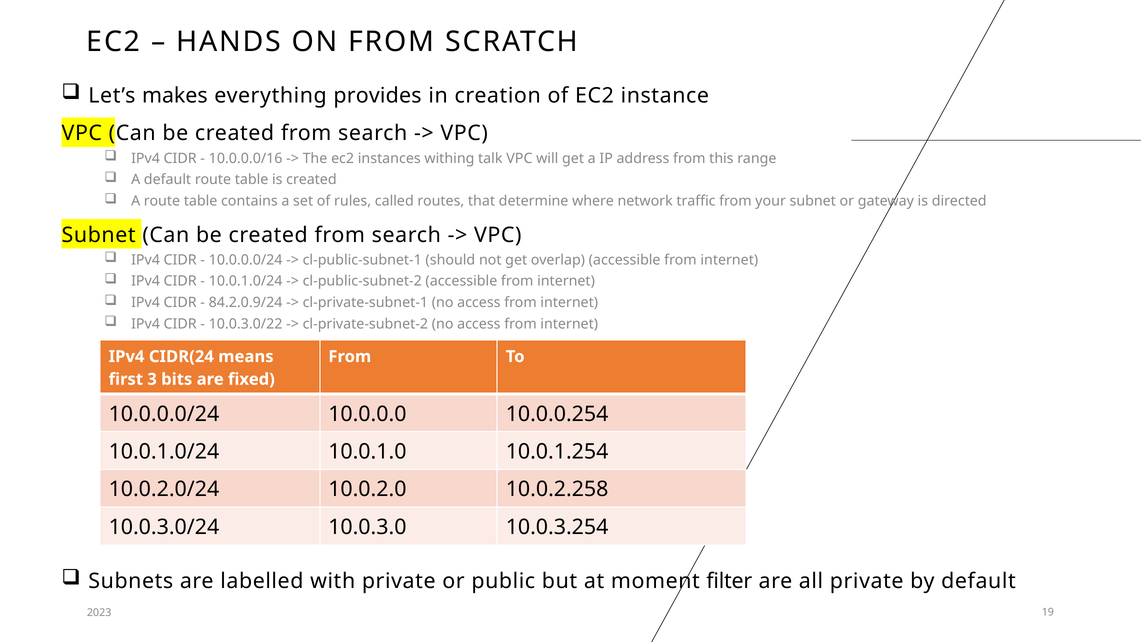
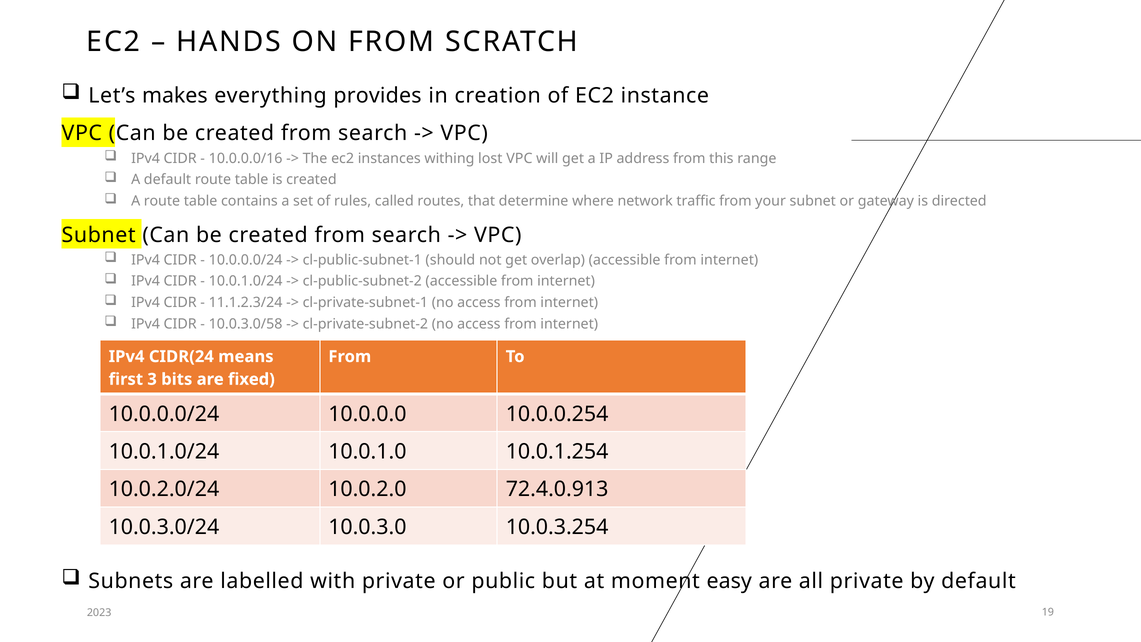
talk: talk -> lost (490, 158)
84.2.0.9/24: 84.2.0.9/24 -> 11.1.2.3/24 (246, 302)
10.0.3.0/22: 10.0.3.0/22 -> 10.0.3.0/58 (246, 324)
10.0.2.258: 10.0.2.258 -> 72.4.0.913 (557, 489)
filter: filter -> easy (729, 581)
